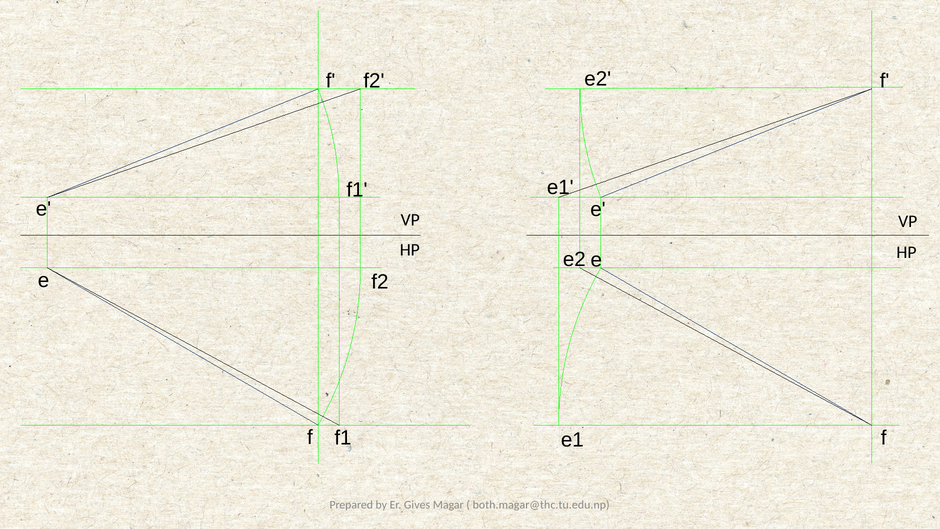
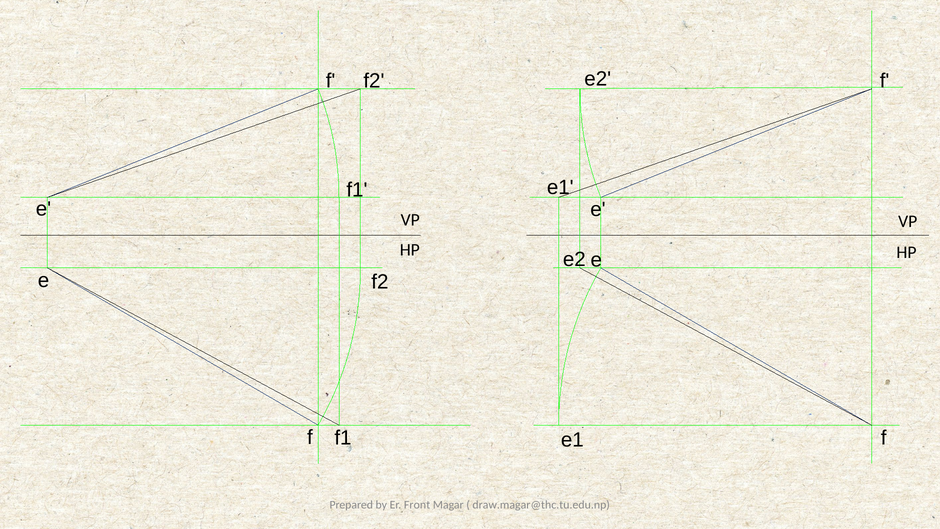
Gives: Gives -> Front (417, 505)
both.magar@thc.tu.edu.np: both.magar@thc.tu.edu.np -> draw.magar@thc.tu.edu.np (541, 505)
